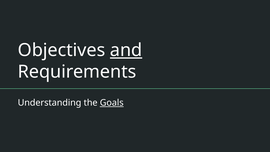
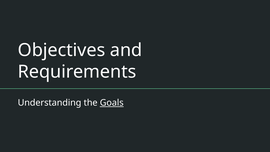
and underline: present -> none (126, 50)
